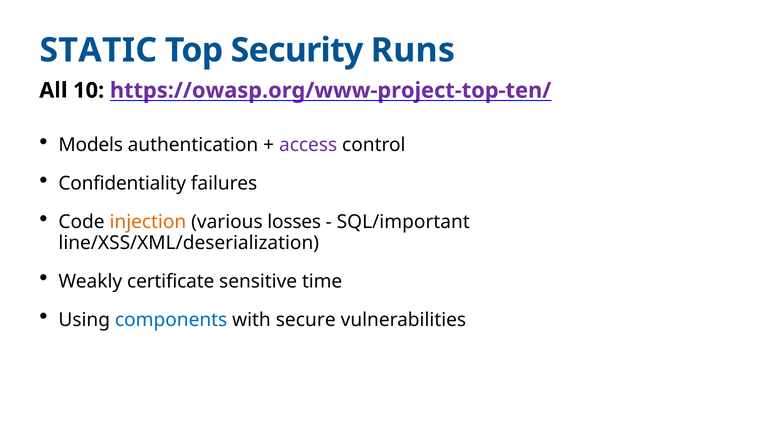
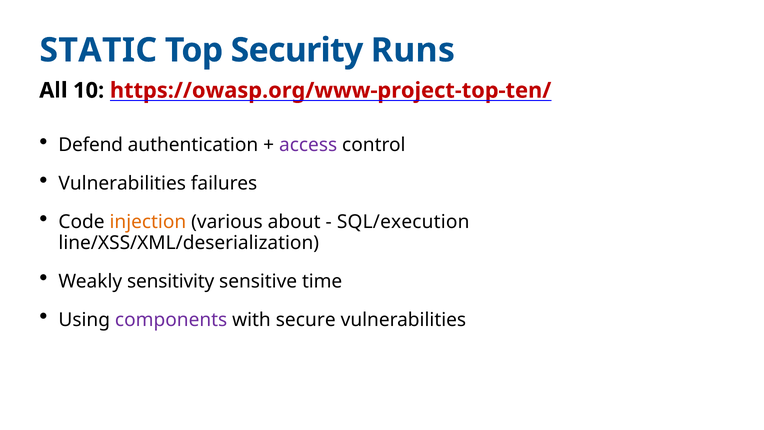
https://owasp.org/www-project-top-ten/ colour: purple -> red (331, 90)
Models: Models -> Defend (91, 145)
Confidentiality: Confidentiality -> Vulnerabilities (122, 183)
losses: losses -> about (294, 222)
SQL/important: SQL/important -> SQL/execution (403, 222)
certificate: certificate -> sensitivity (171, 281)
components colour: blue -> purple (171, 320)
